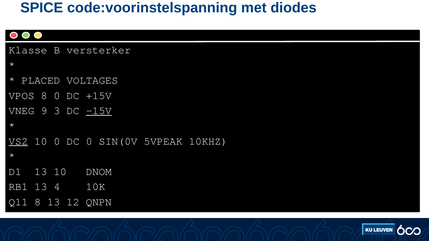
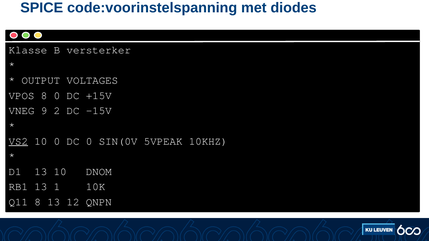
PLACED: PLACED -> OUTPUT (41, 81)
3: 3 -> 2 (57, 111)
-15V underline: present -> none (99, 111)
4: 4 -> 1 (57, 187)
